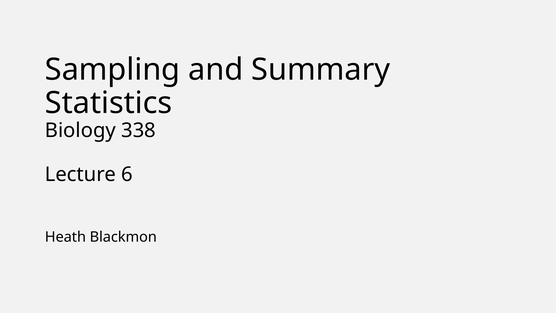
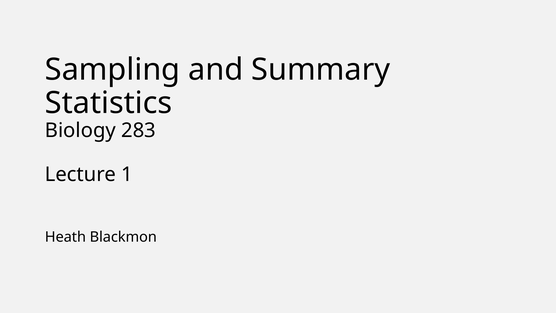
338: 338 -> 283 (139, 130)
6: 6 -> 1 (127, 174)
